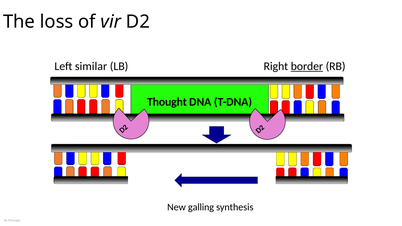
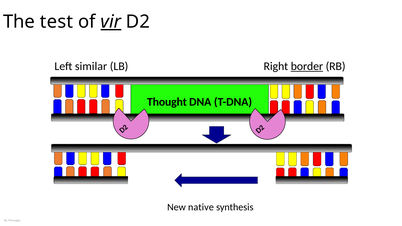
loss: loss -> test (56, 22)
vir underline: none -> present (111, 22)
galling: galling -> native (201, 207)
